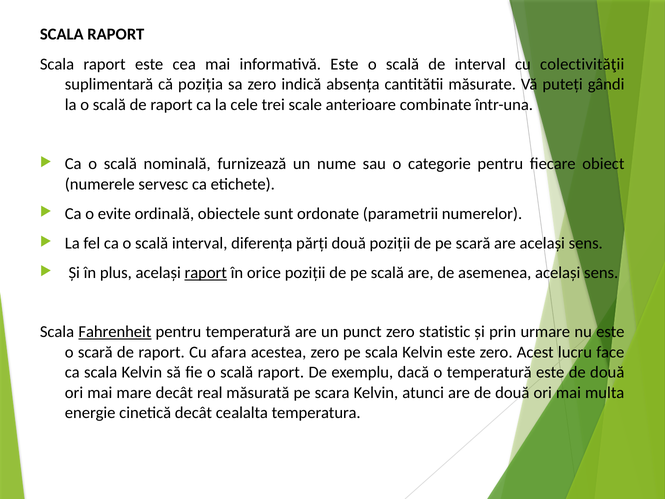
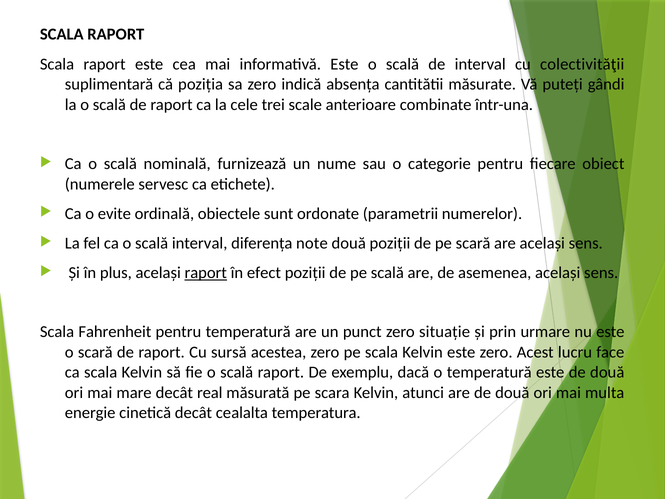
părți: părți -> note (312, 243)
orice: orice -> efect (264, 273)
Fahrenheit underline: present -> none (115, 332)
statistic: statistic -> situație (445, 332)
afara: afara -> sursă (229, 352)
